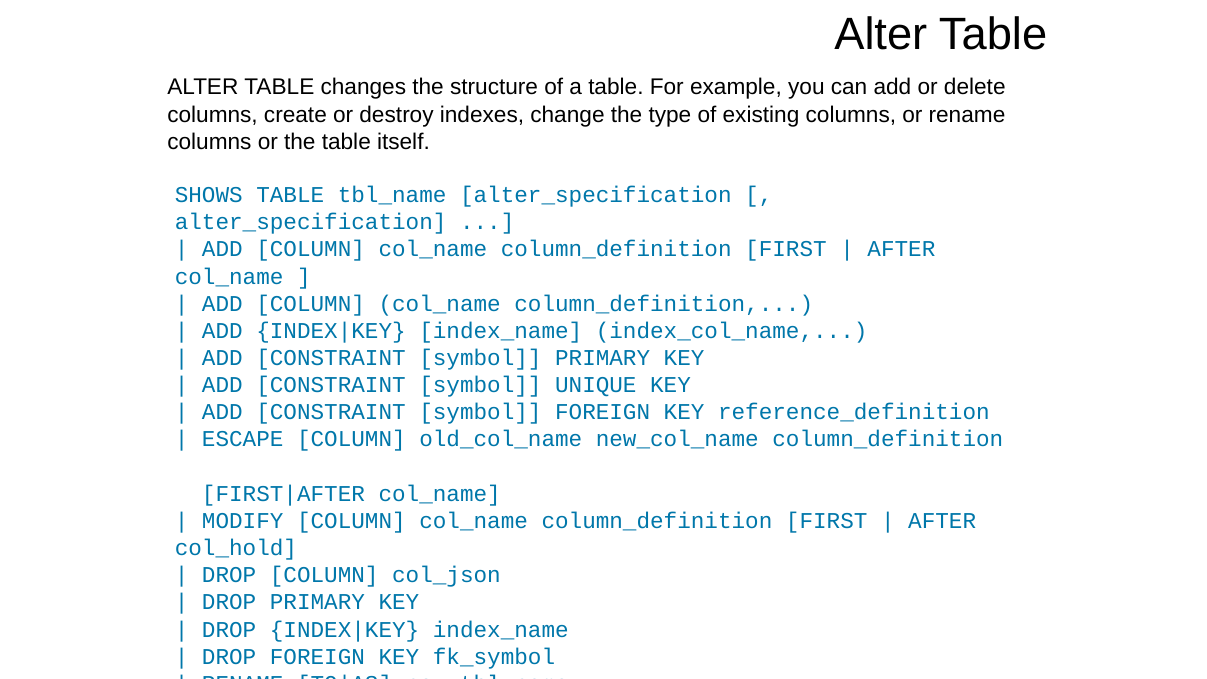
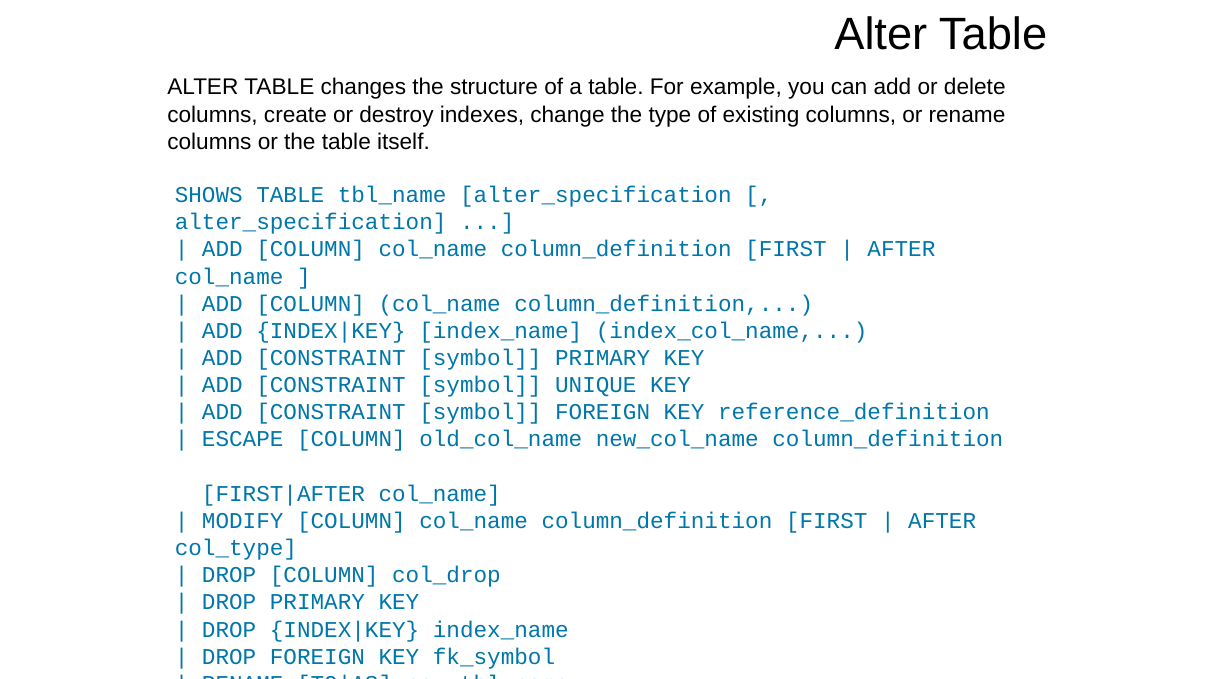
col_hold: col_hold -> col_type (236, 548)
col_json: col_json -> col_drop (446, 575)
